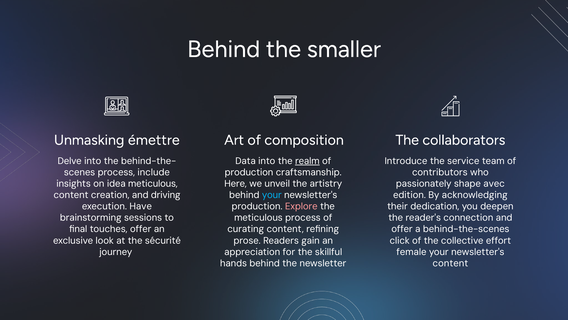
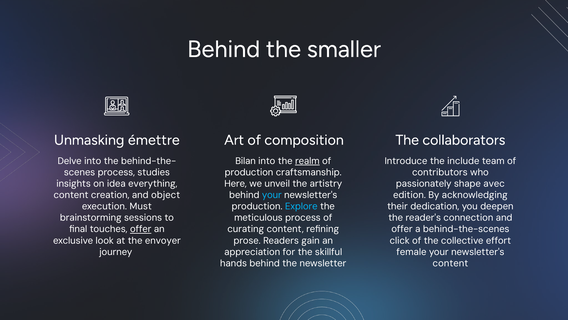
Data: Data -> Bilan (246, 161)
service: service -> include (463, 161)
include: include -> studies (154, 172)
idea meticulous: meticulous -> everything (153, 183)
driving: driving -> object (166, 195)
Have: Have -> Must (141, 206)
Explore colour: pink -> light blue (301, 206)
offer underline: none -> present (141, 229)
sécurité: sécurité -> envoyer (163, 240)
